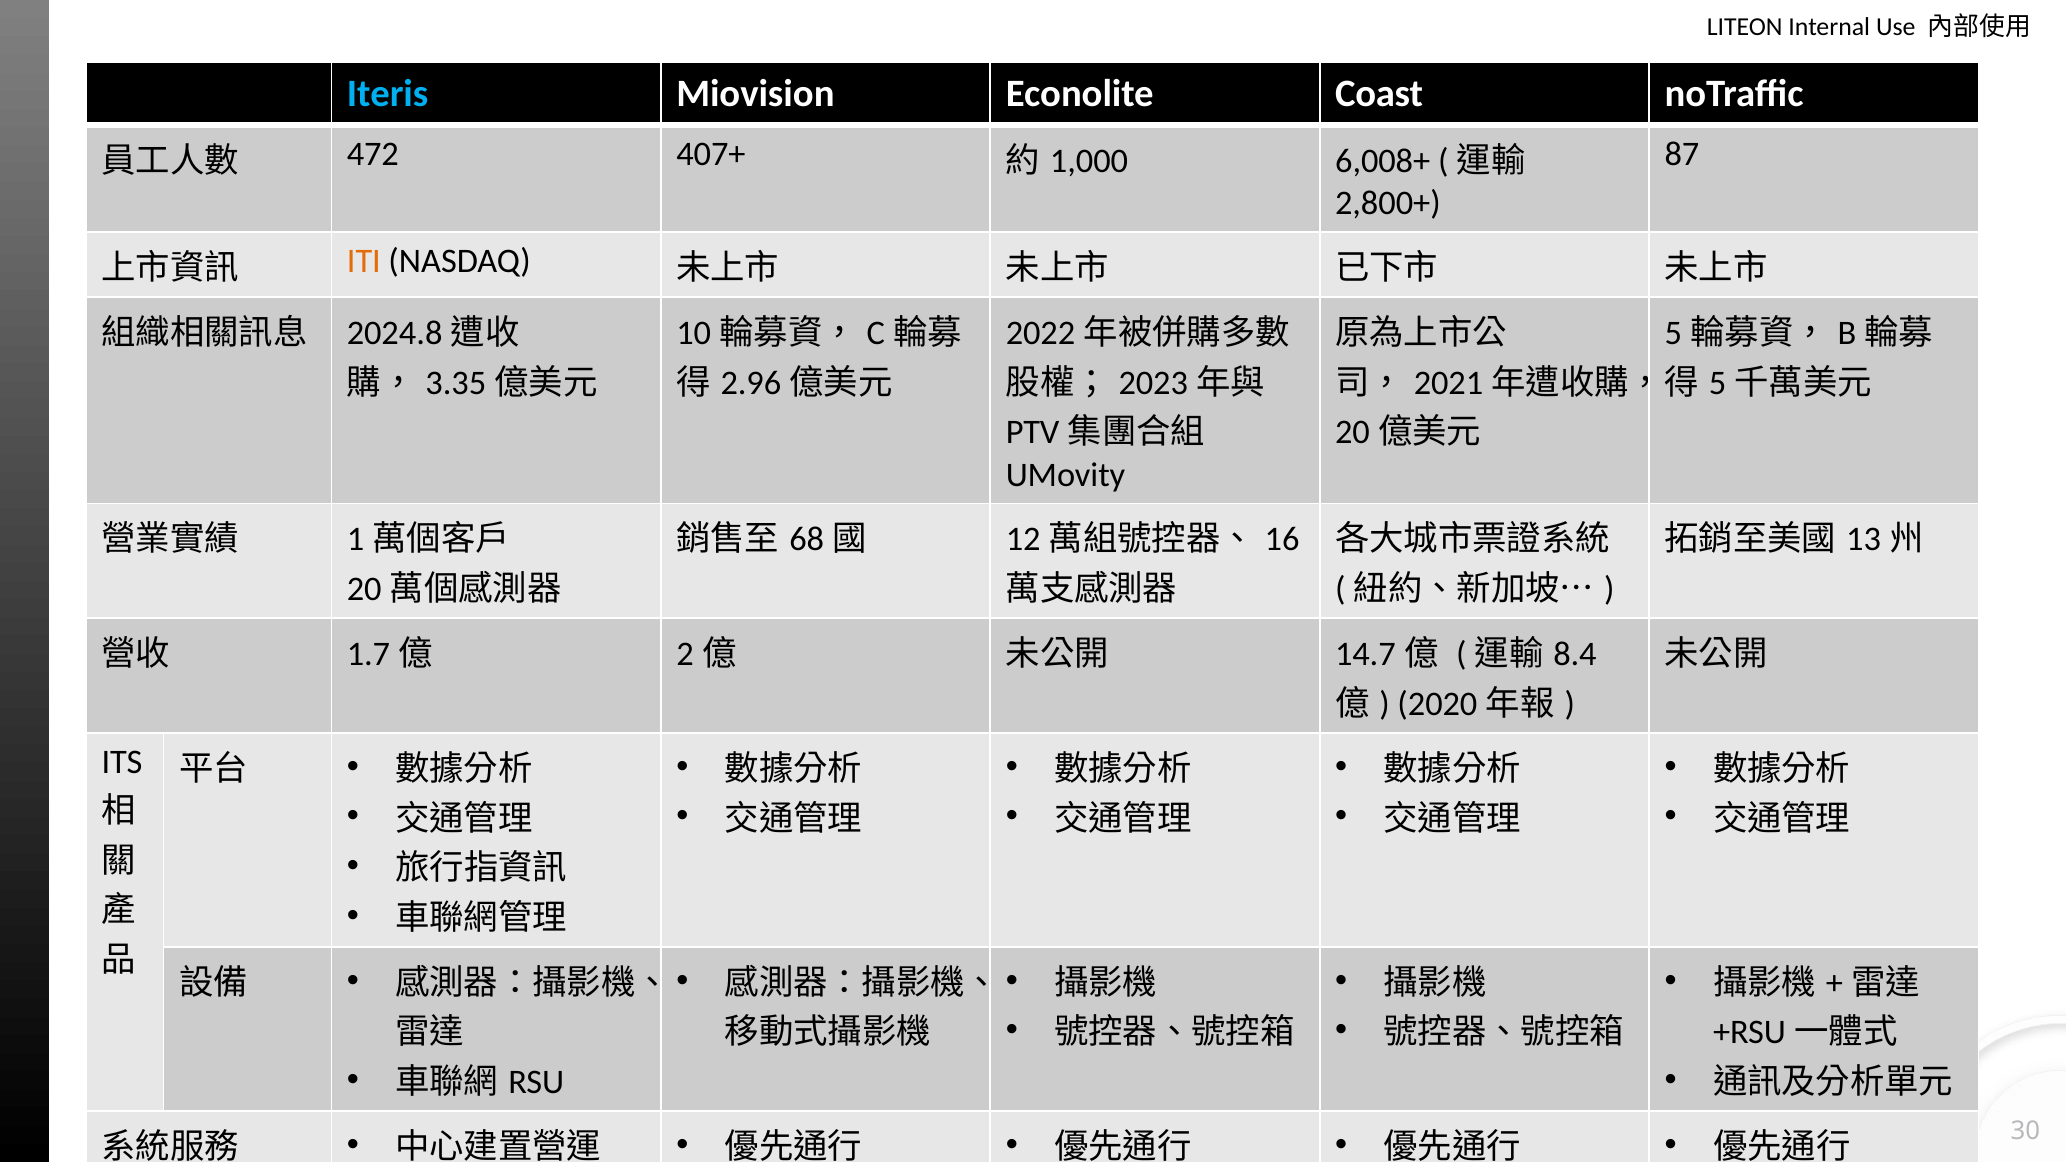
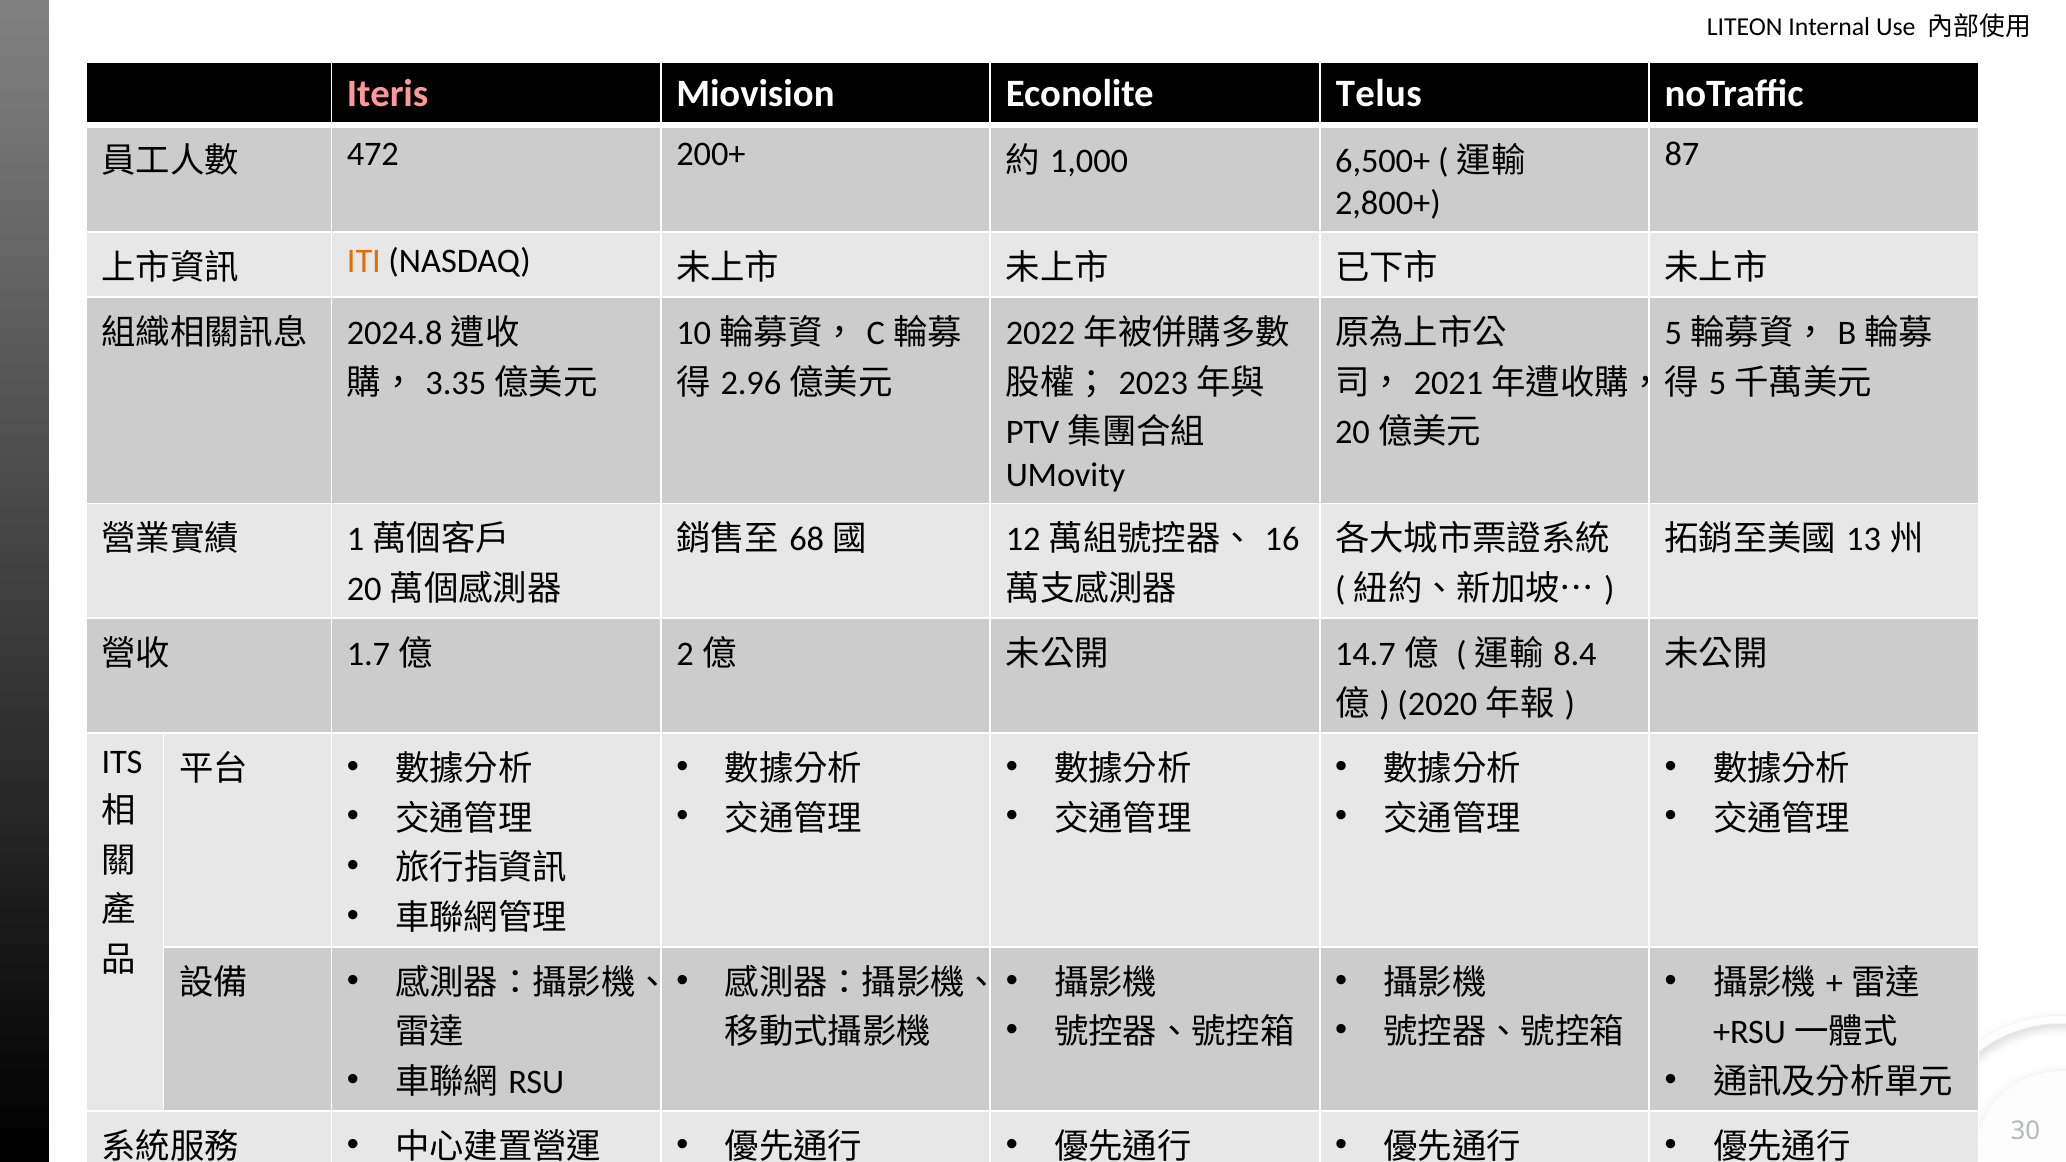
Iteris colour: light blue -> pink (388, 94)
Coast: Coast -> Telus (1379, 94)
407+: 407+ -> 200+ (711, 154)
6,008+: 6,008+ -> 6,500+ (1383, 161)
